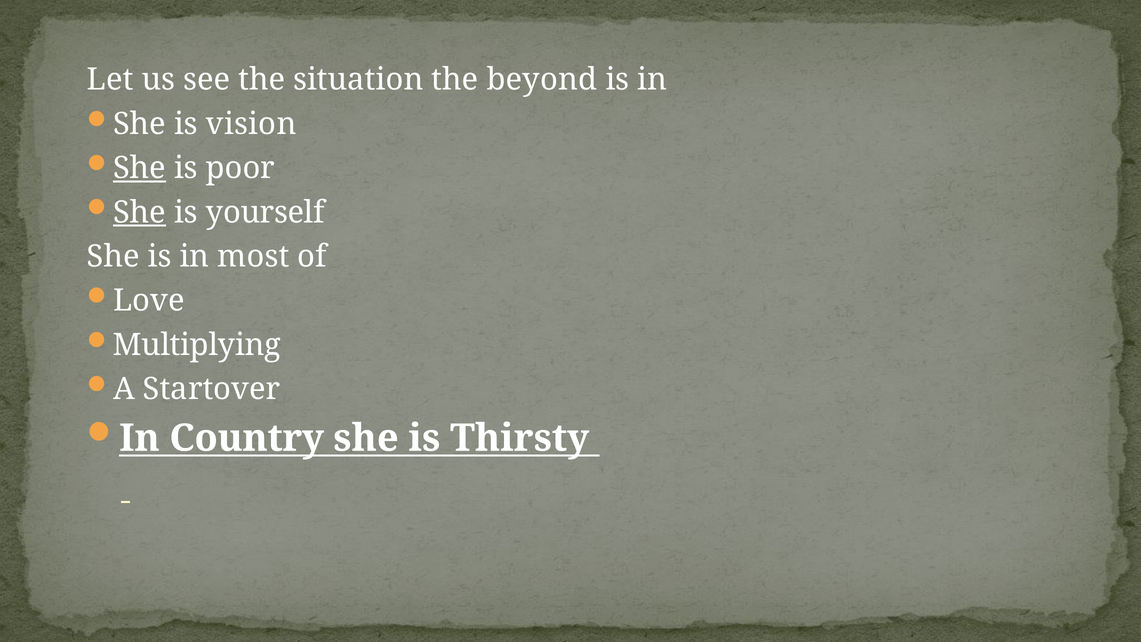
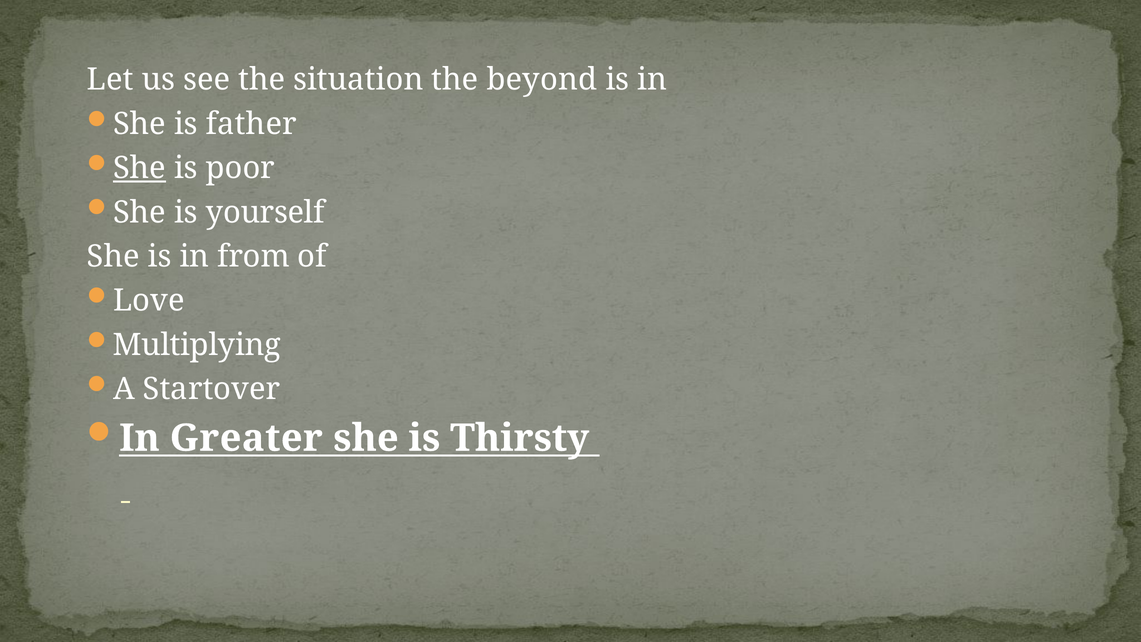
vision: vision -> father (251, 124)
She underline: present -> none (140, 212)
most: most -> from (254, 257)
Country: Country -> Greater (246, 438)
